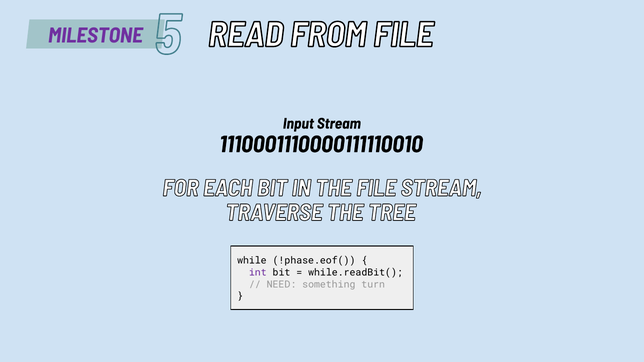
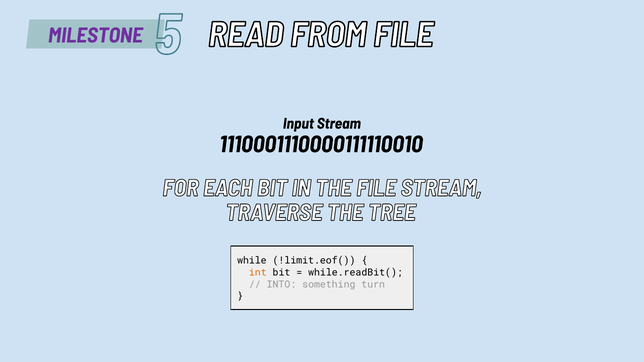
!phase.eof(: !phase.eof( -> !limit.eof( (314, 261)
int colour: purple -> orange (258, 273)
NEED: NEED -> INTO (281, 285)
